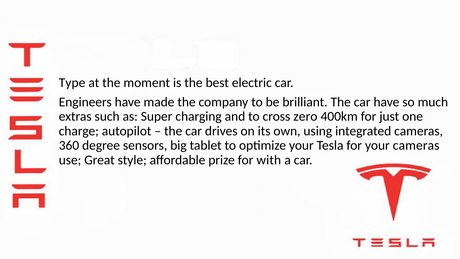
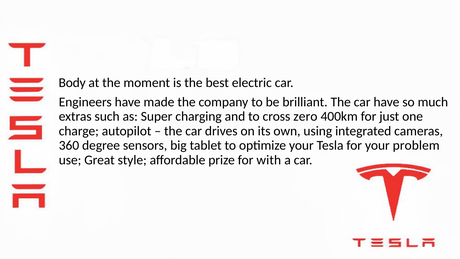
Type: Type -> Body (72, 83)
your cameras: cameras -> problem (416, 145)
